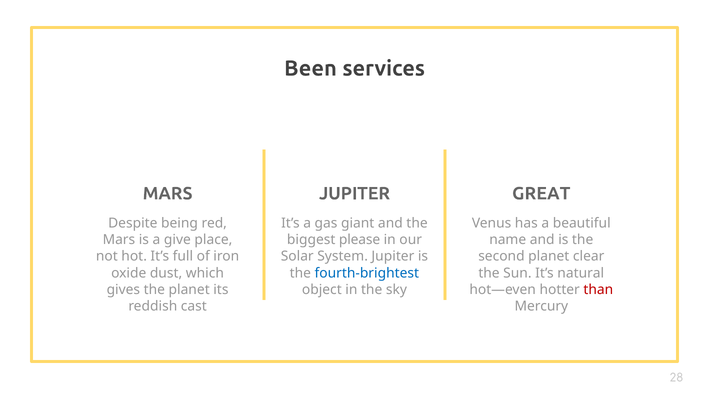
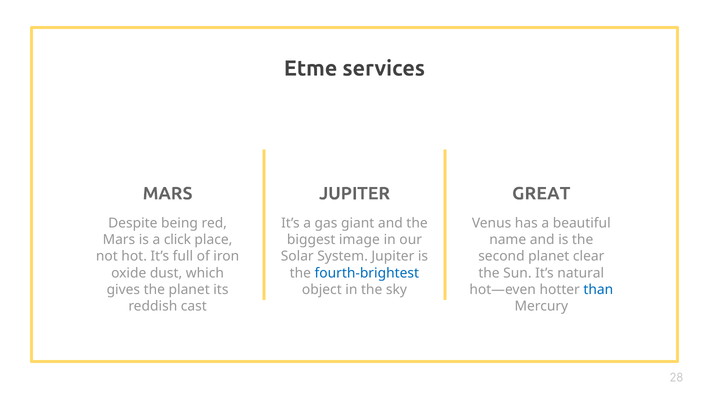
Been: Been -> Etme (311, 68)
give: give -> click (177, 240)
please: please -> image (359, 240)
than colour: red -> blue (598, 289)
